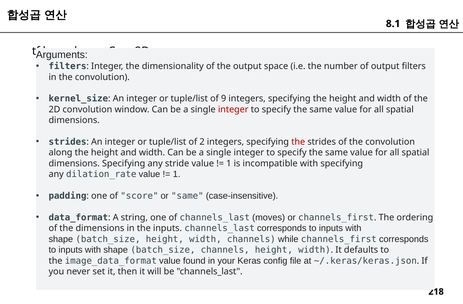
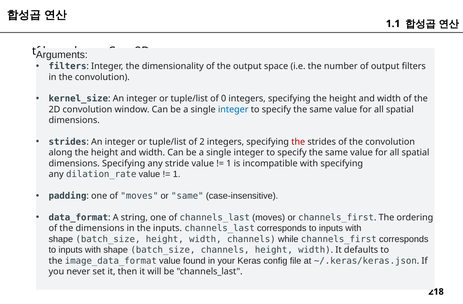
8.1: 8.1 -> 1.1 (393, 24)
9: 9 -> 0 (224, 99)
integer colour: red -> blue (233, 110)
of score: score -> moves (139, 196)
